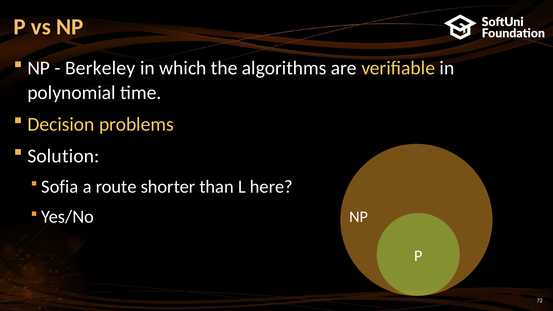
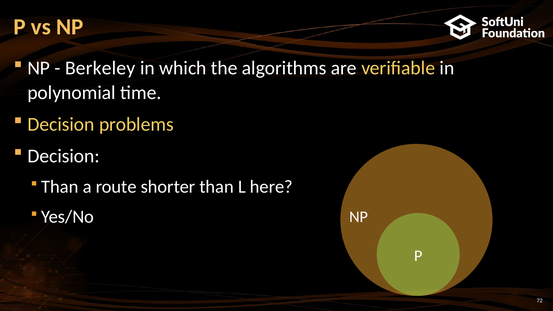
Solution: Solution -> Decision (64, 156)
Sofia: Sofia -> Than (60, 187)
